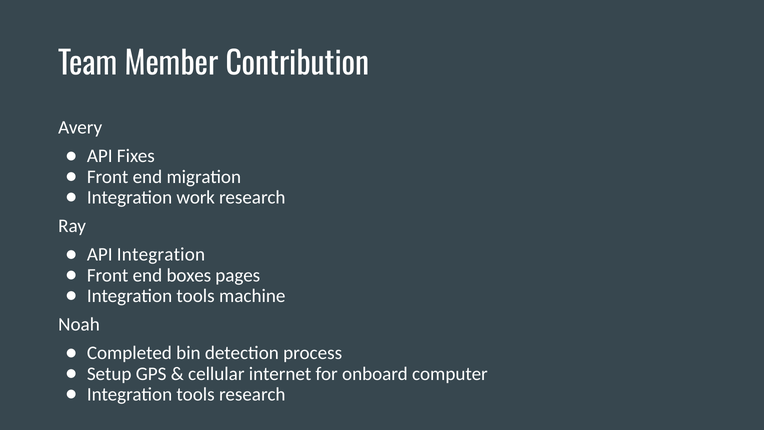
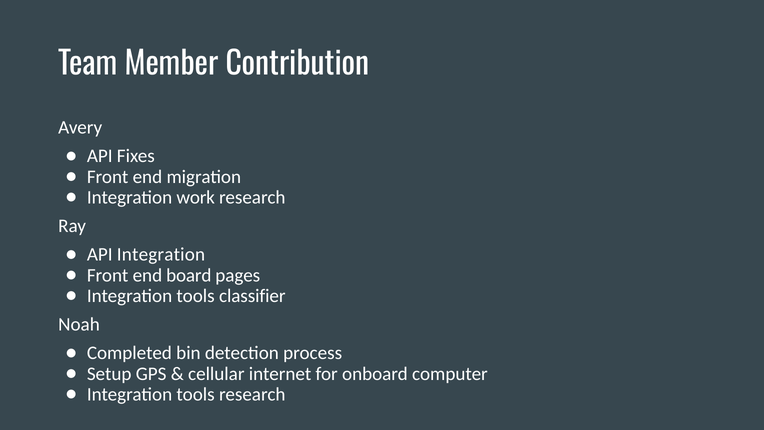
boxes: boxes -> board (189, 275)
machine: machine -> classifier (252, 296)
